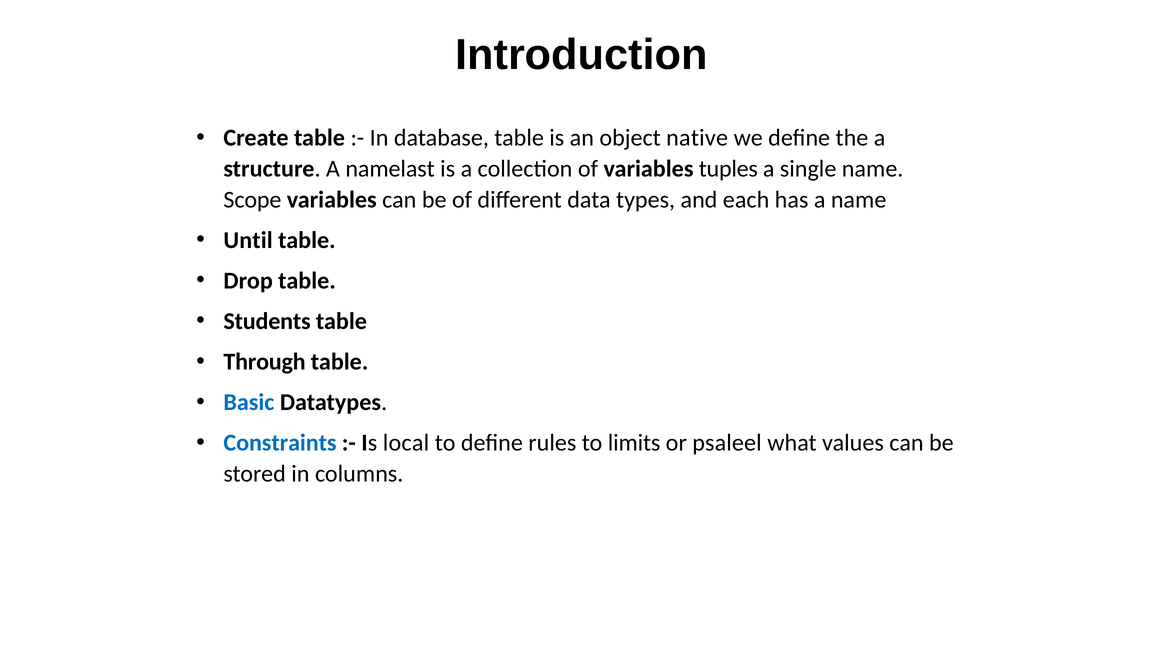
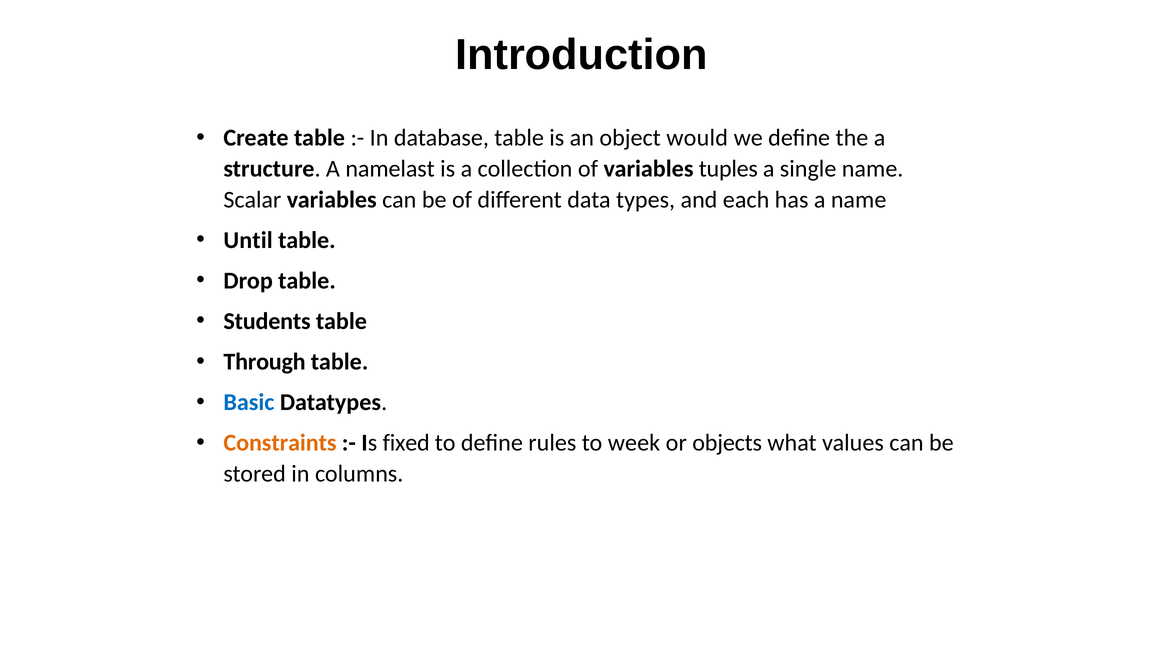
native: native -> would (697, 138)
Scope: Scope -> Scalar (252, 200)
Constraints colour: blue -> orange (280, 443)
local: local -> fixed (406, 443)
limits: limits -> week (634, 443)
psaleel: psaleel -> objects (727, 443)
